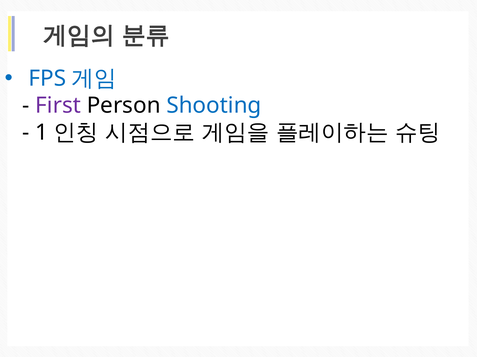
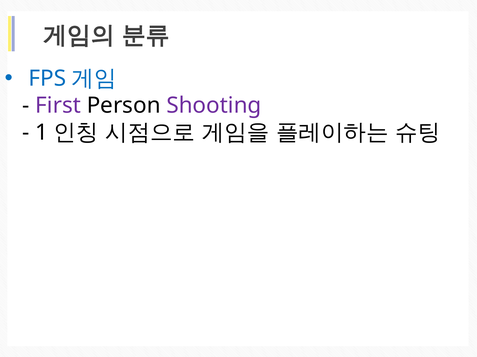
Shooting colour: blue -> purple (214, 106)
